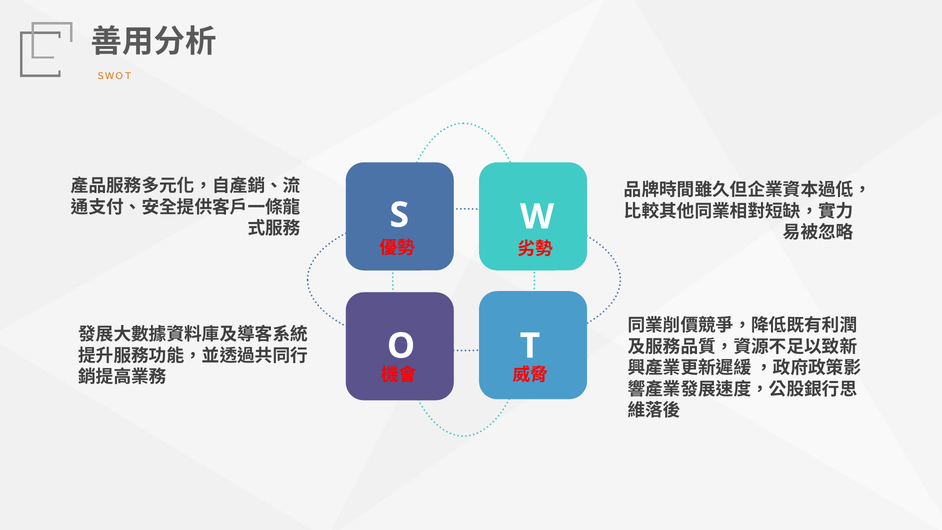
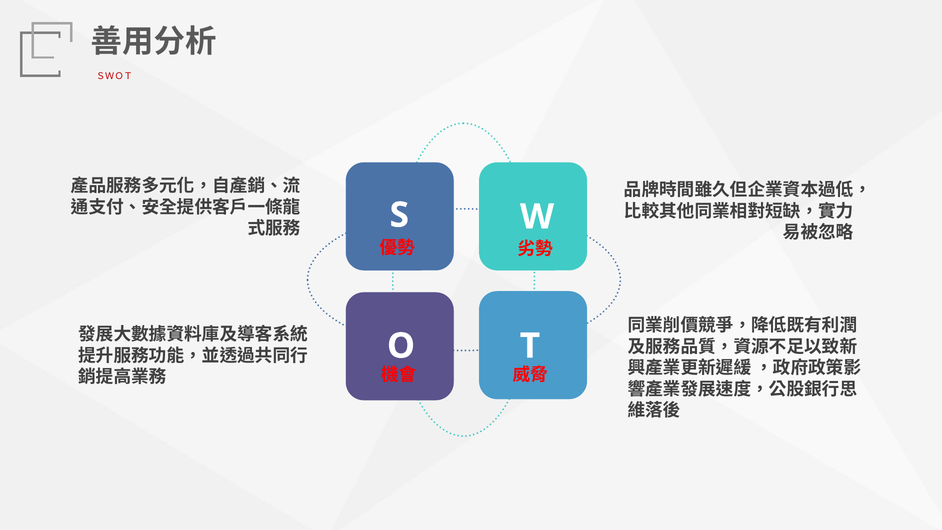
ＳＷＯＴ colour: orange -> red (115, 76)
